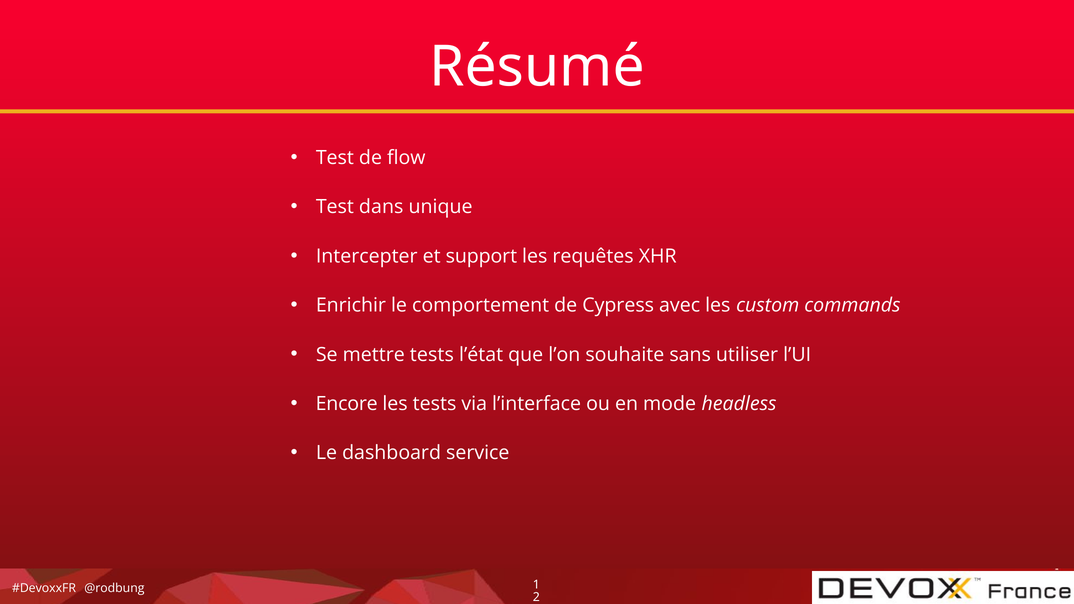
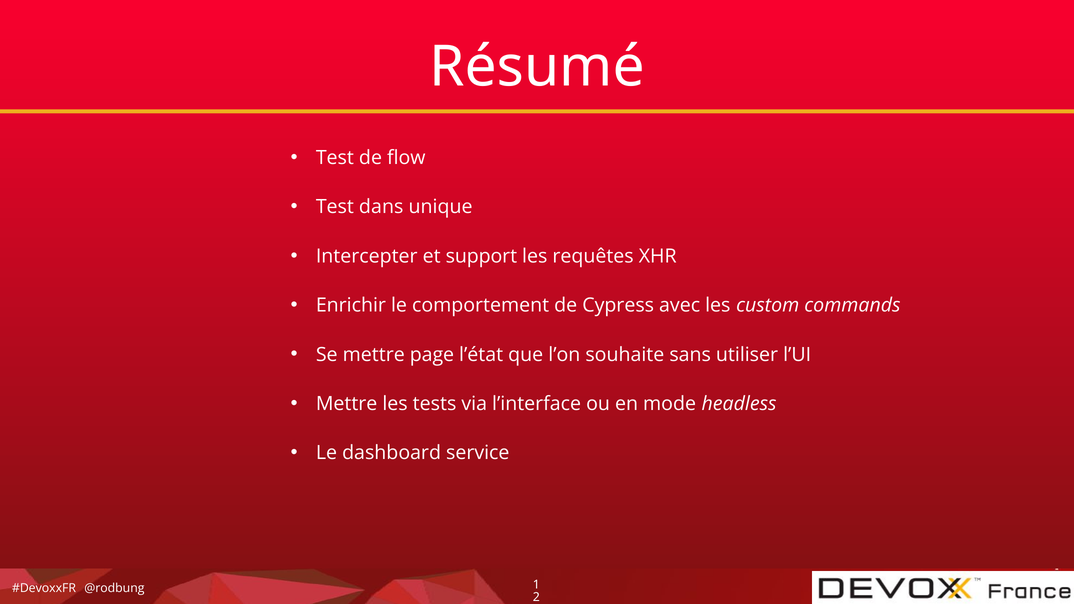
mettre tests: tests -> page (432, 355)
Encore: Encore -> Mettre (347, 404)
